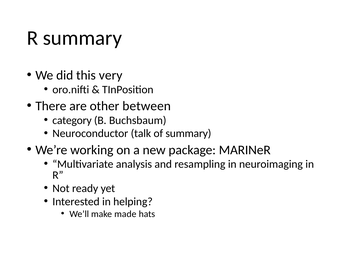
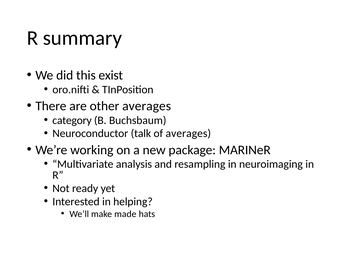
very: very -> exist (111, 76)
other between: between -> averages (147, 106)
of summary: summary -> averages (188, 134)
